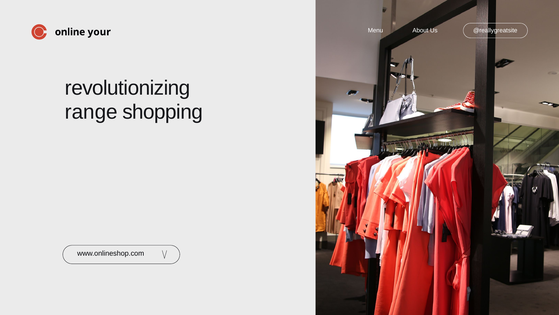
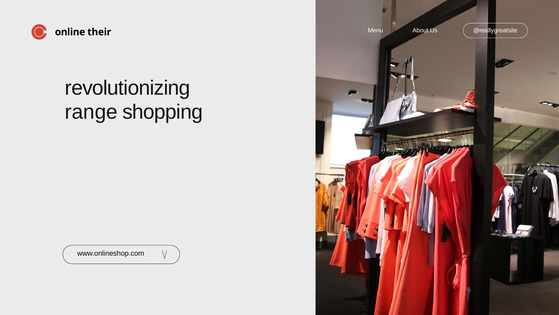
your: your -> their (99, 32)
